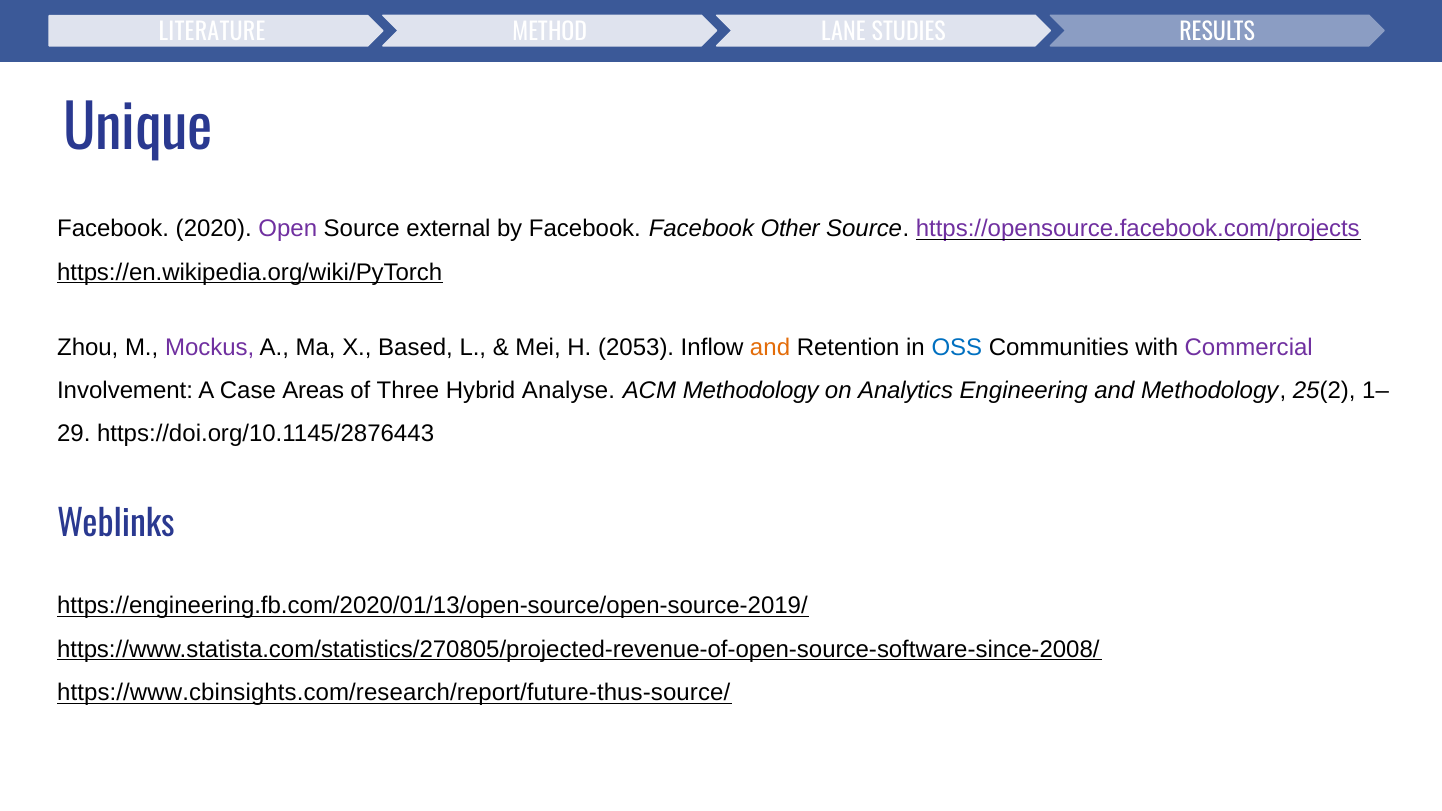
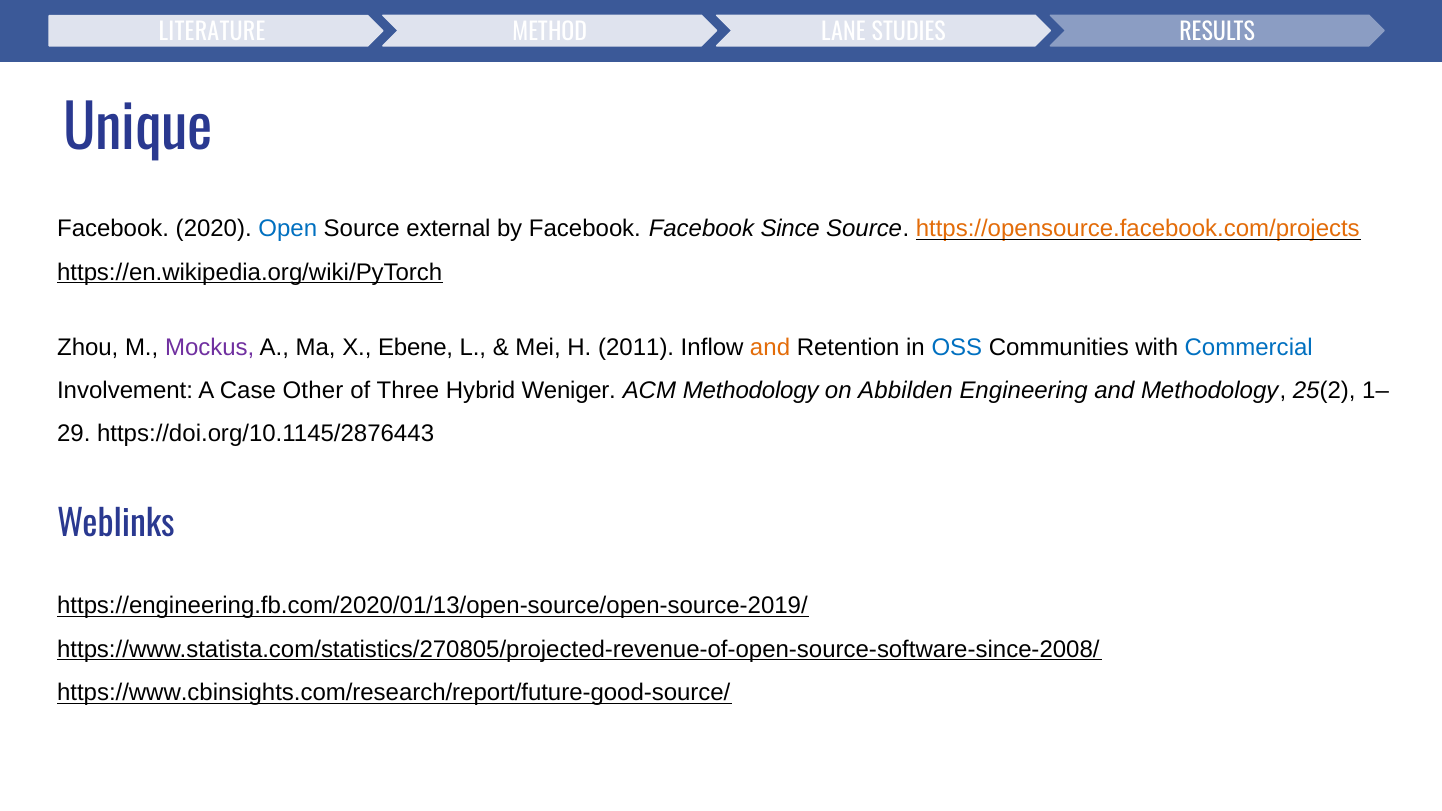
Open colour: purple -> blue (288, 229)
Other: Other -> Since (790, 229)
https://opensource.facebook.com/projects colour: purple -> orange (1138, 229)
Based: Based -> Ebene (416, 347)
2053: 2053 -> 2011 (636, 347)
Commercial colour: purple -> blue (1249, 347)
Areas: Areas -> Other (313, 391)
Analyse: Analyse -> Weniger (569, 391)
Analytics: Analytics -> Abbilden (905, 391)
https://www.cbinsights.com/research/report/future-thus-source/: https://www.cbinsights.com/research/report/future-thus-source/ -> https://www.cbinsights.com/research/report/future-good-source/ (394, 693)
